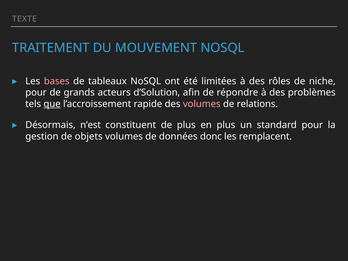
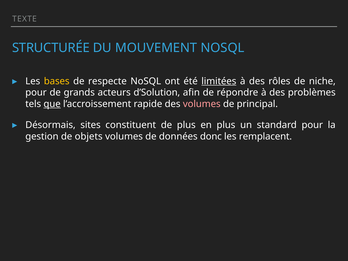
TRAITEMENT: TRAITEMENT -> STRUCTURÉE (51, 48)
bases colour: pink -> yellow (57, 81)
tableaux: tableaux -> respecte (107, 81)
limitées underline: none -> present (219, 81)
relations: relations -> principal (257, 104)
nʼest: nʼest -> sites (91, 125)
